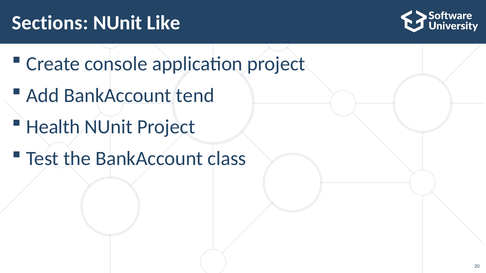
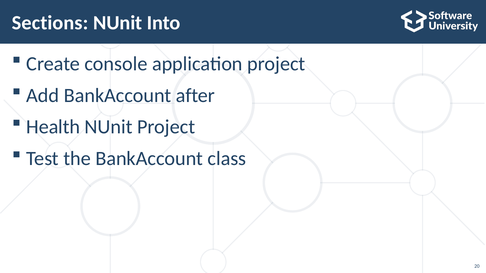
Like: Like -> Into (164, 23)
tend: tend -> after (195, 95)
